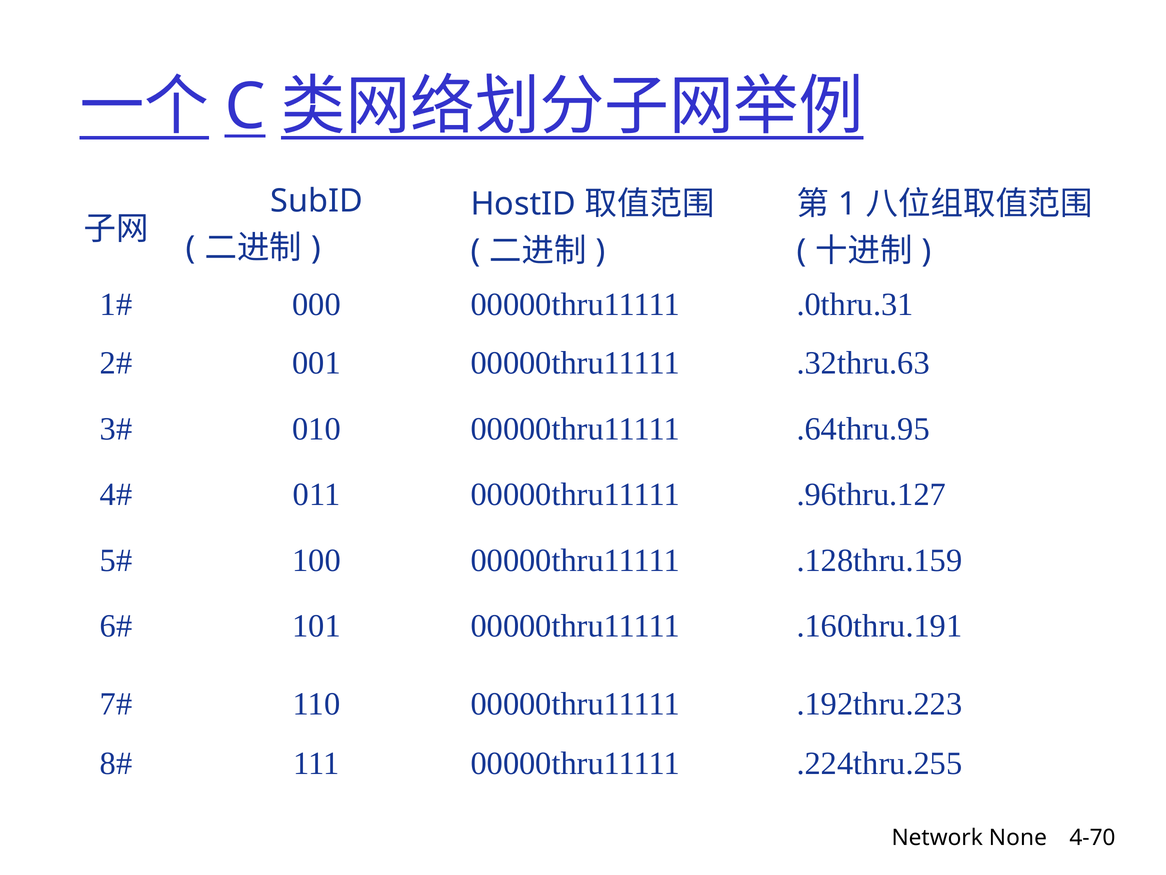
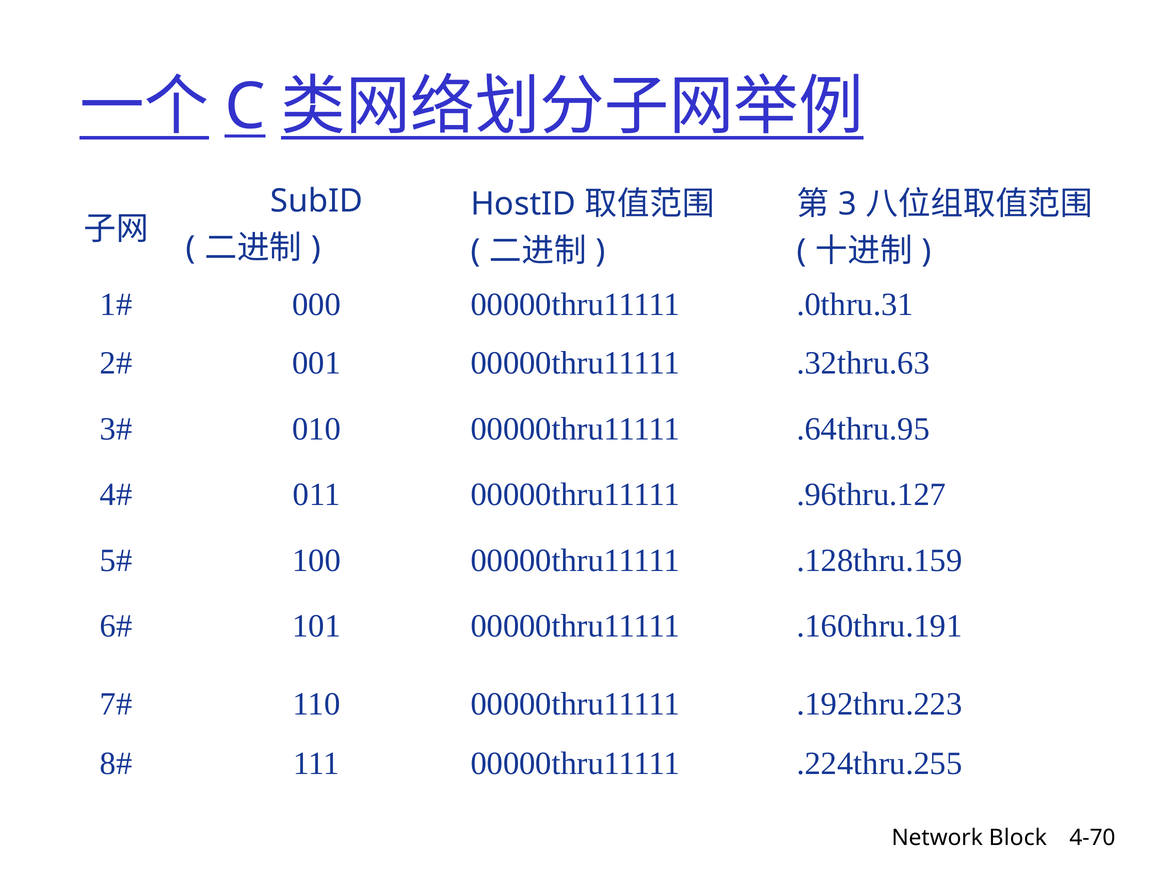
1: 1 -> 3 (848, 204)
None: None -> Block (1018, 837)
